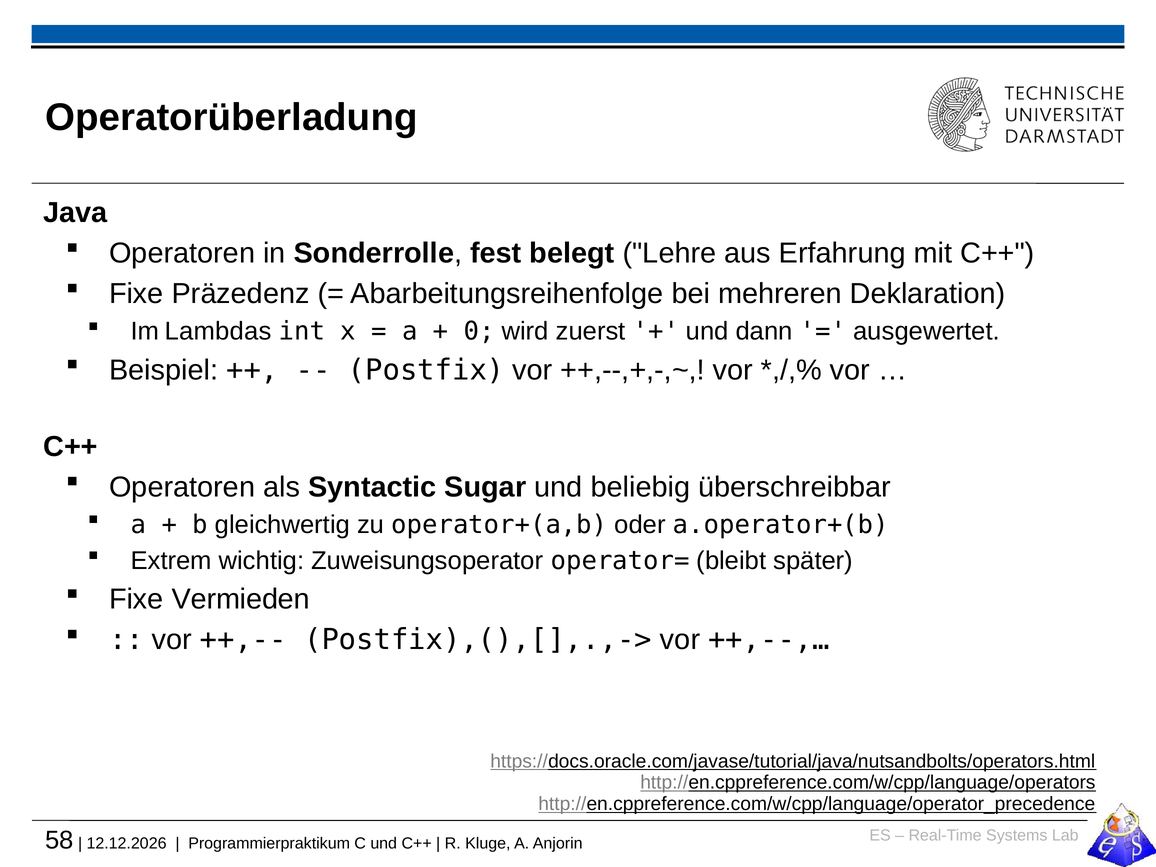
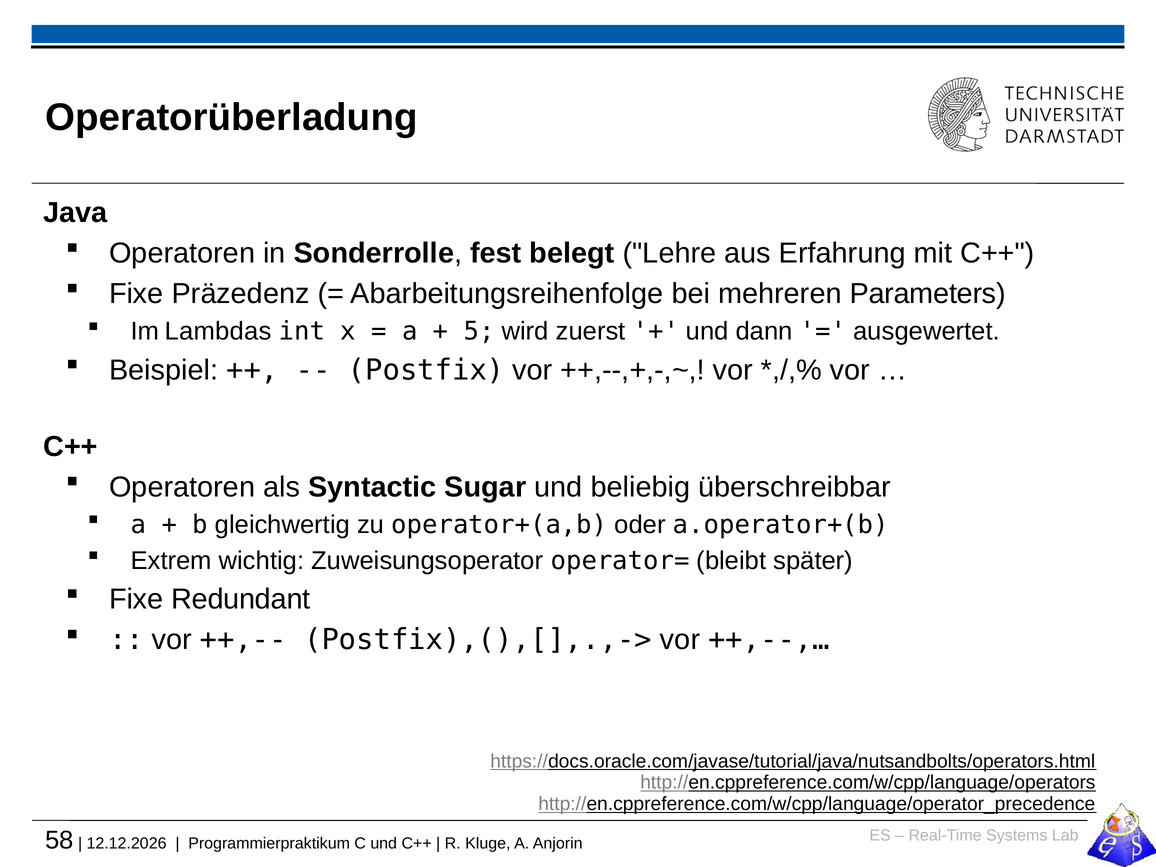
Deklaration: Deklaration -> Parameters (928, 294)
0: 0 -> 5 (479, 331)
Vermieden: Vermieden -> Redundant (241, 599)
